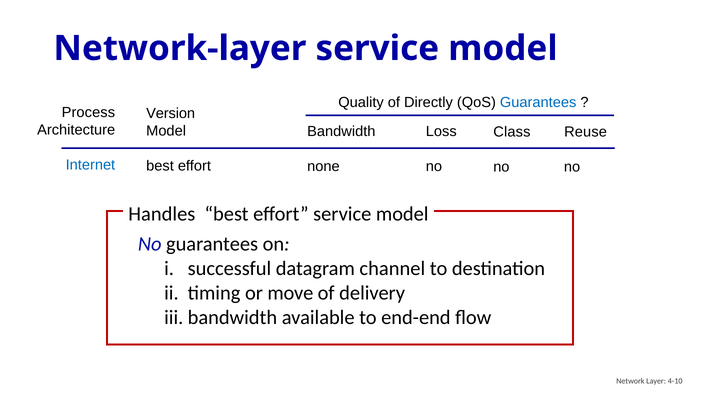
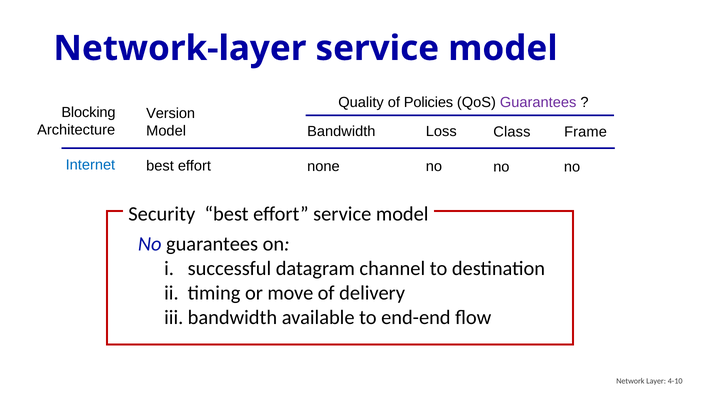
Directly: Directly -> Policies (429, 102)
Guarantees colour: blue -> purple (538, 102)
Process: Process -> Blocking (89, 113)
Reuse: Reuse -> Frame (586, 132)
Handles: Handles -> Security (162, 214)
